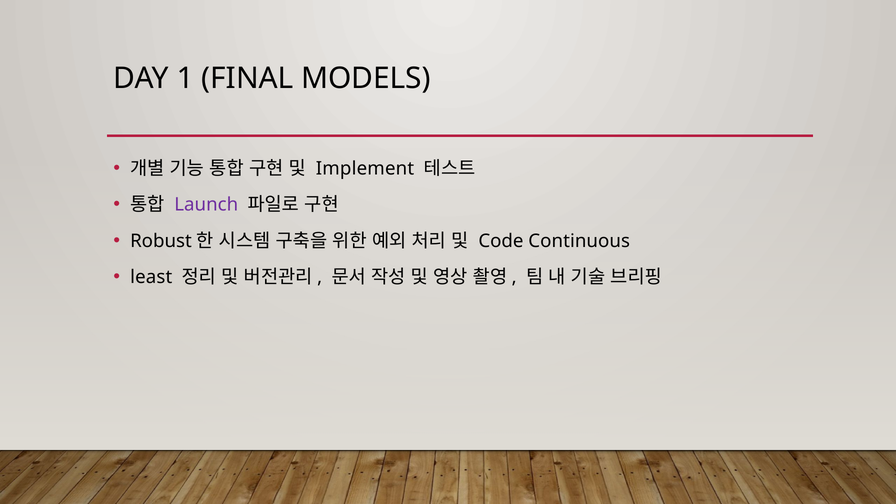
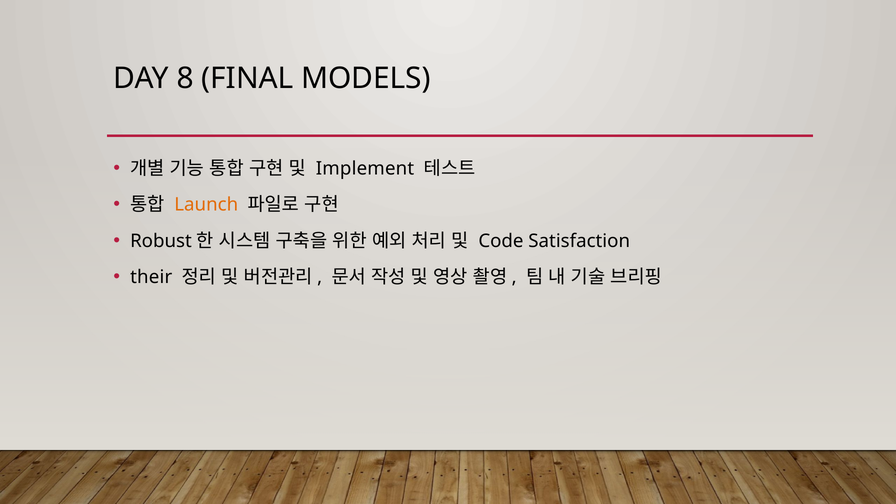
1: 1 -> 8 (185, 78)
Launch colour: purple -> orange (206, 205)
Continuous: Continuous -> Satisfaction (579, 241)
least: least -> their (151, 277)
